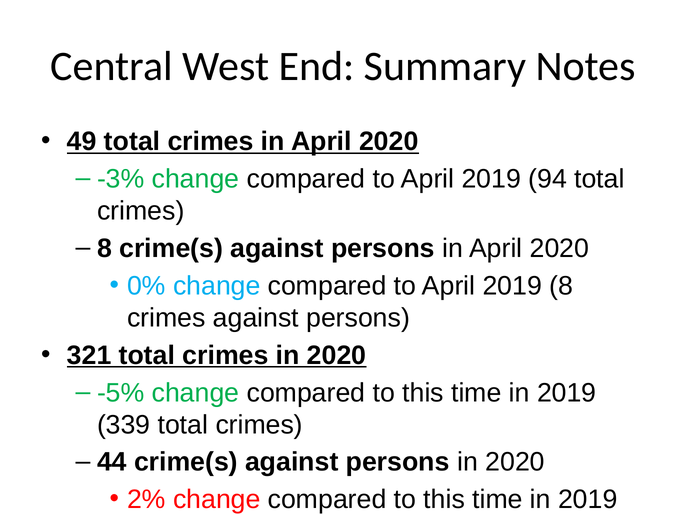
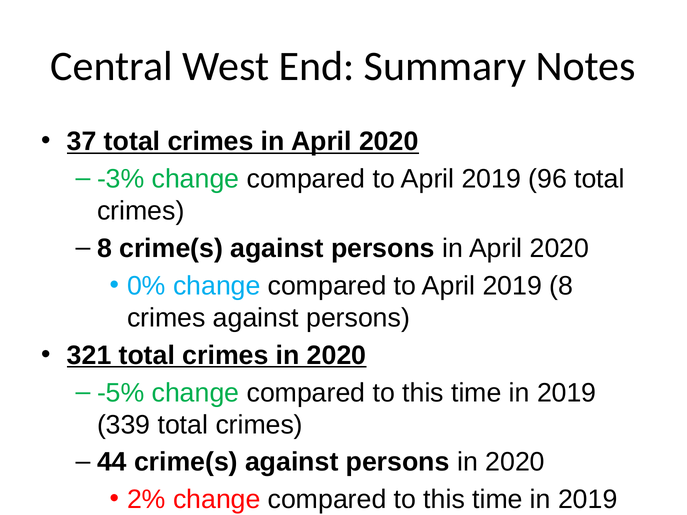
49: 49 -> 37 (82, 142)
94: 94 -> 96 (548, 179)
